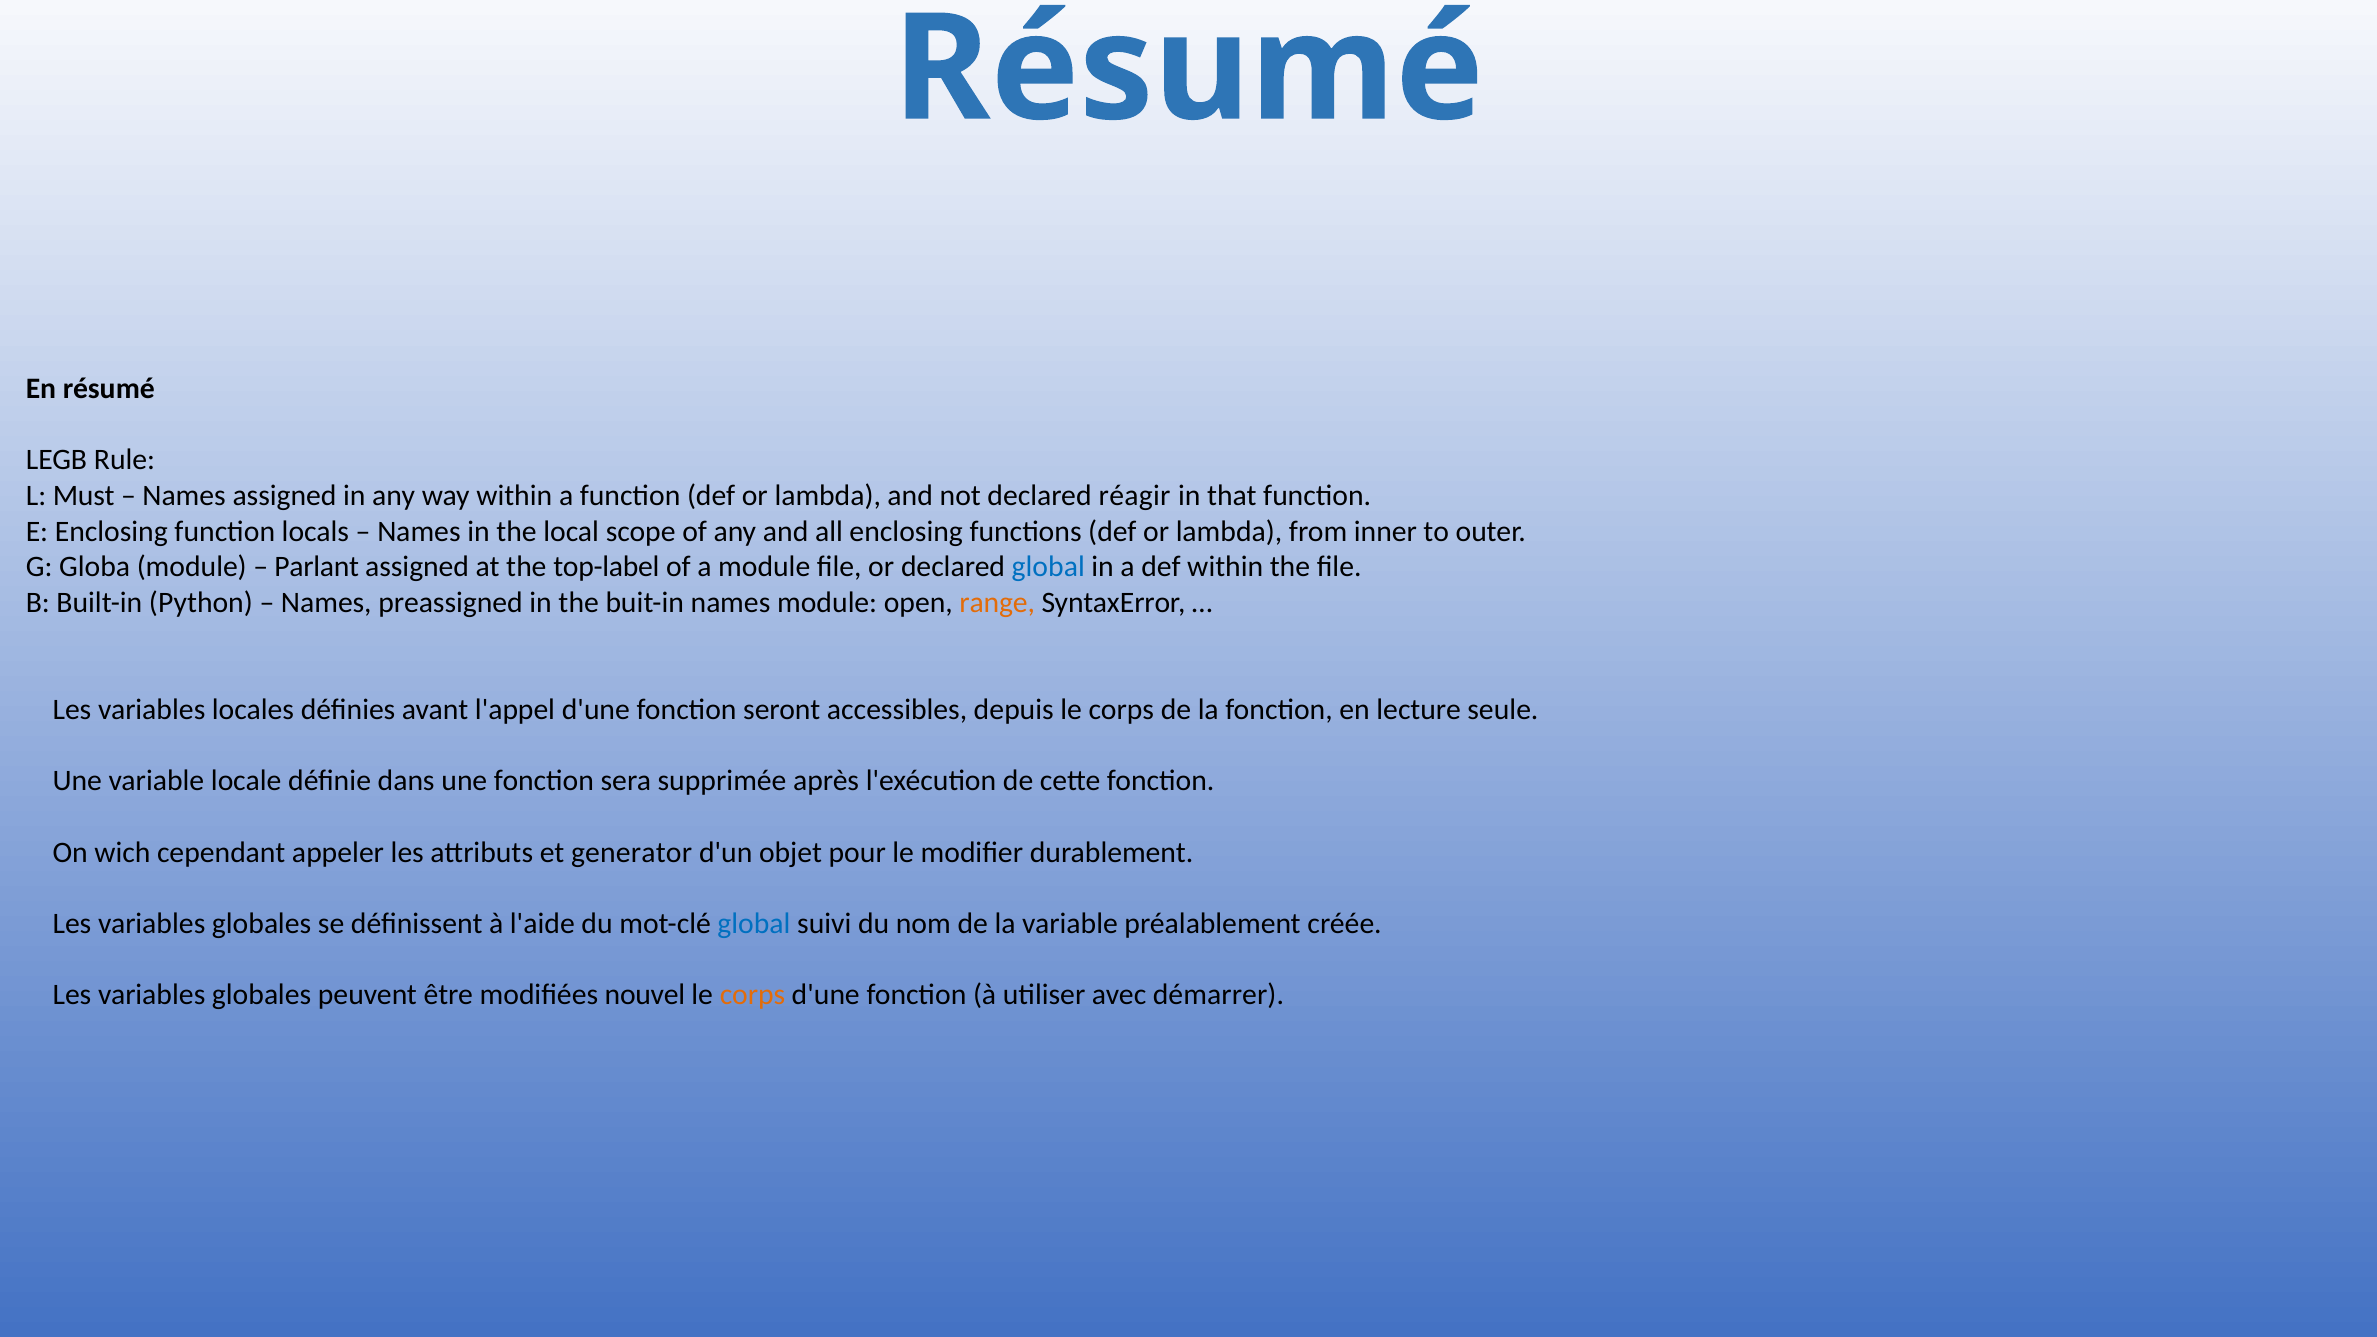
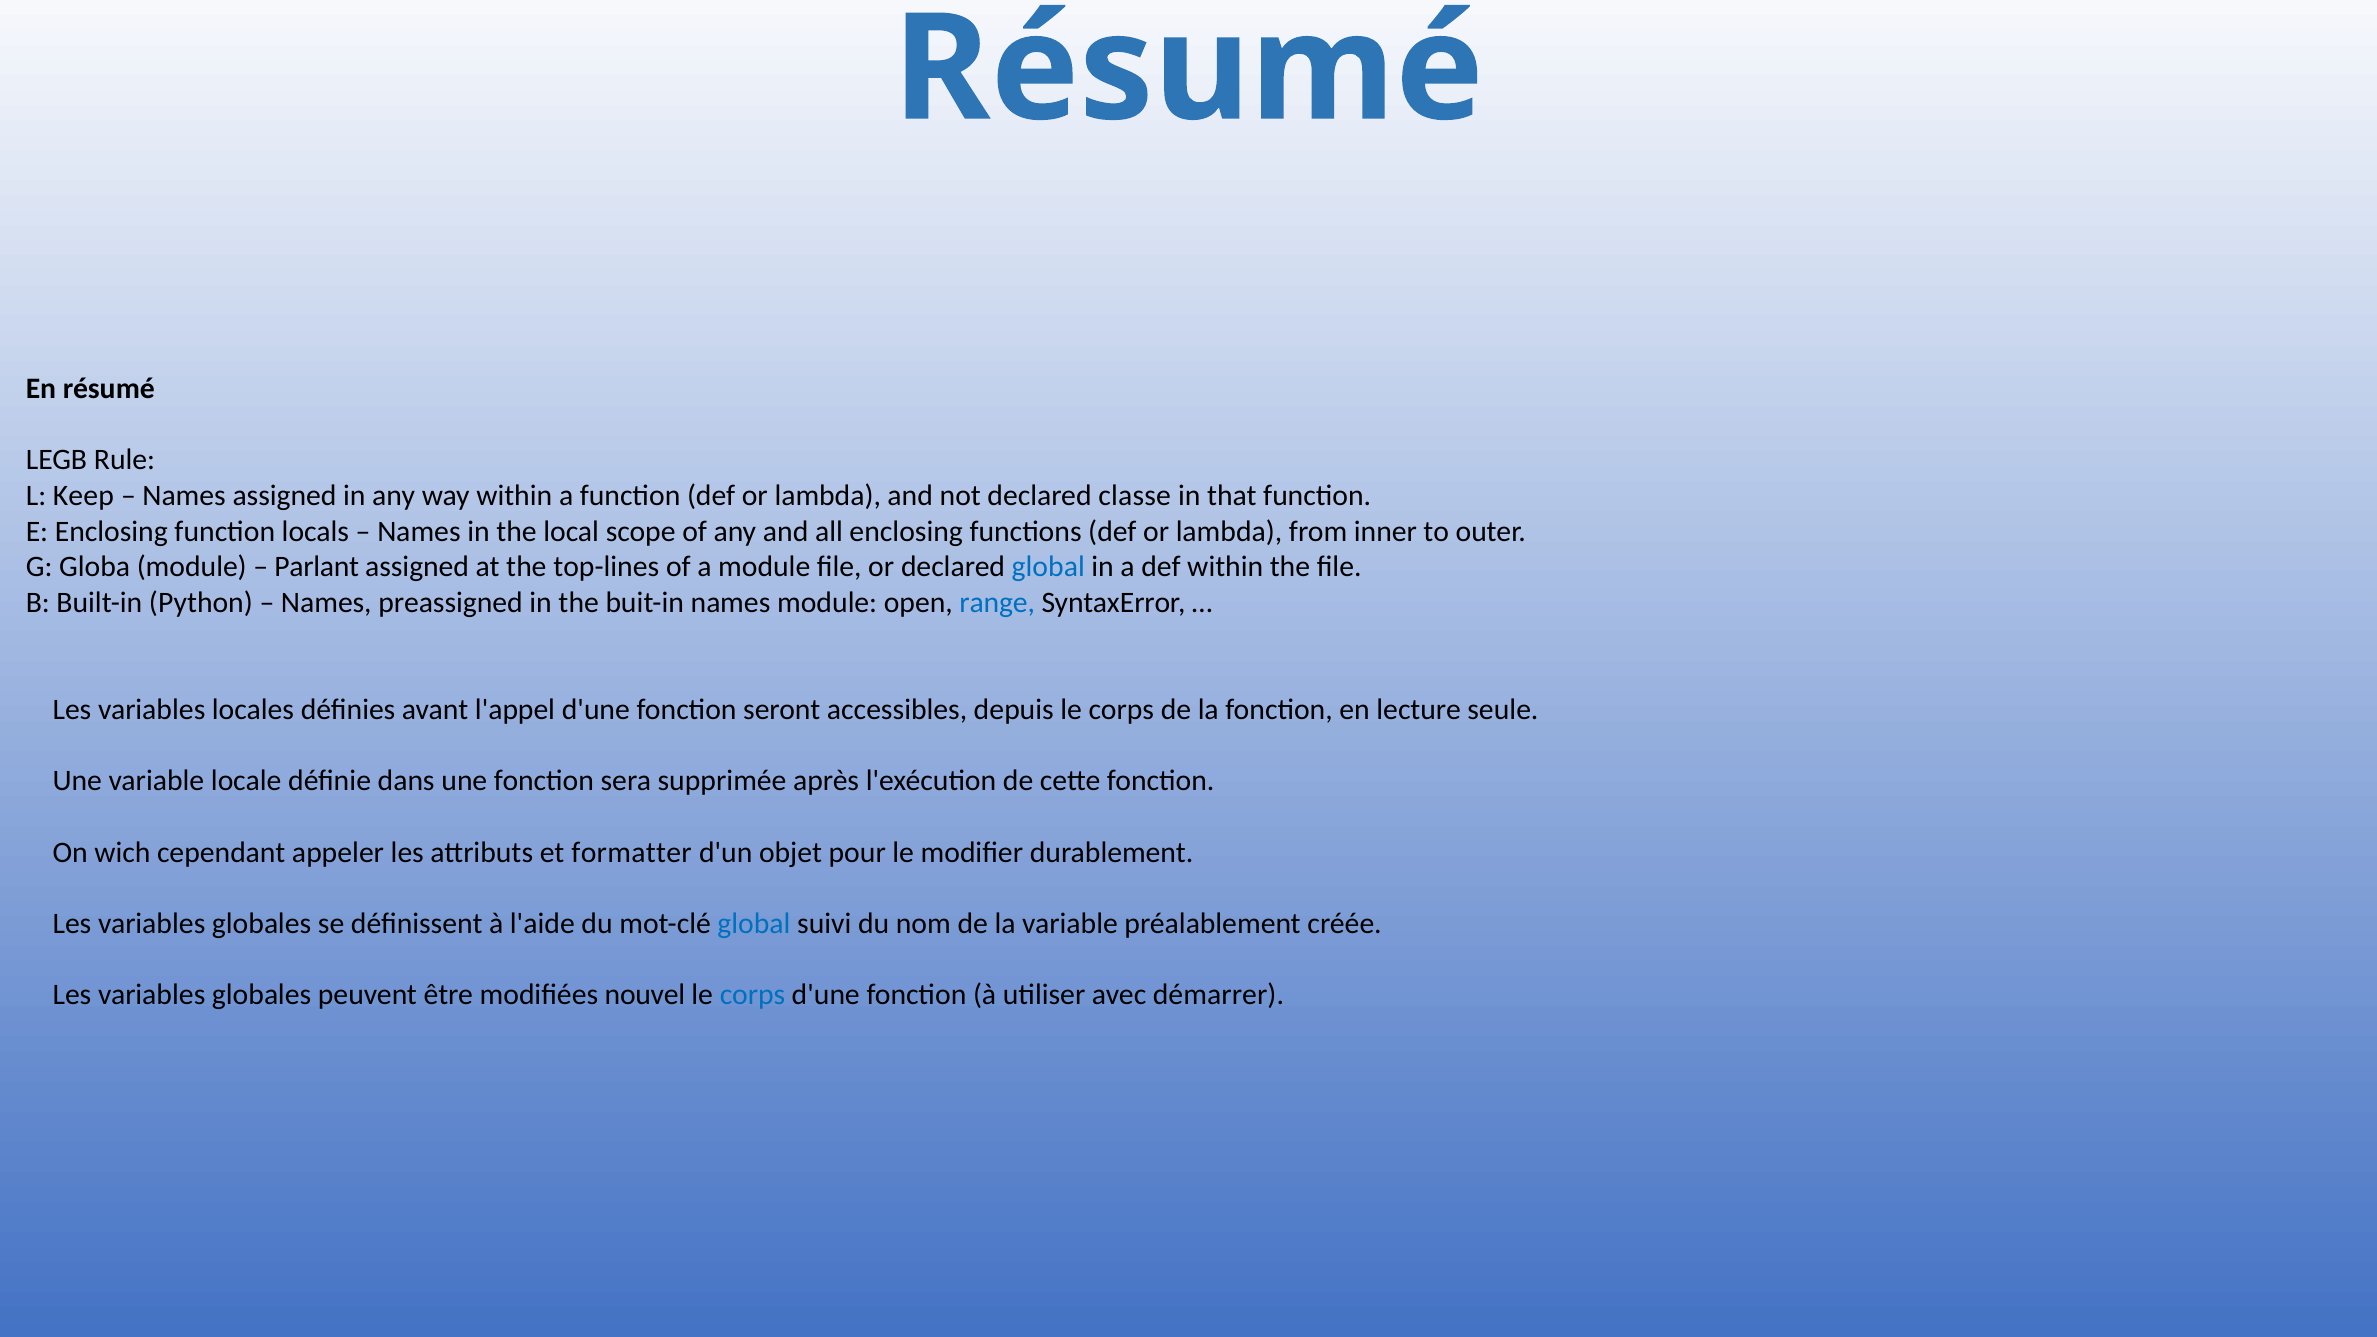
Must: Must -> Keep (83, 496)
réagir: réagir -> classe (1135, 496)
top-label: top-label -> top-lines (606, 567)
range colour: orange -> blue (997, 603)
generator: generator -> formatter (632, 852)
corps colour: orange -> blue (752, 995)
